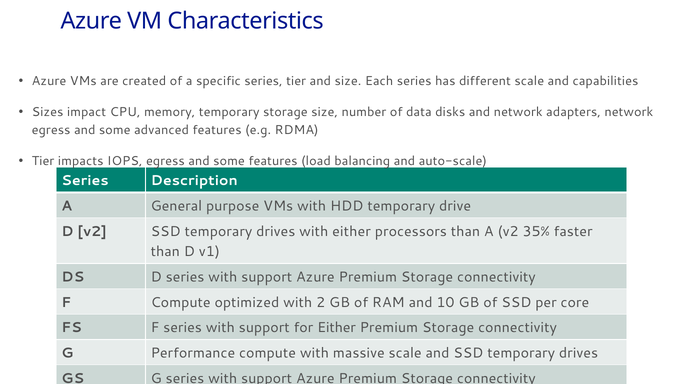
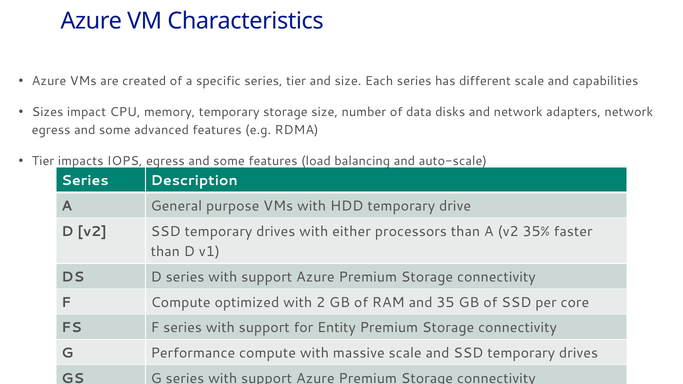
10: 10 -> 35 (445, 303)
for Either: Either -> Entity (336, 328)
